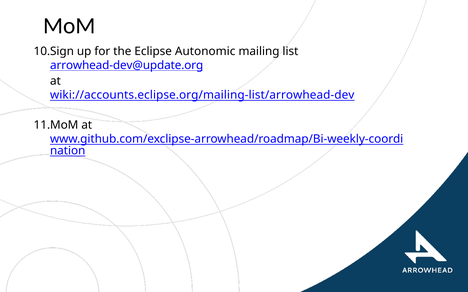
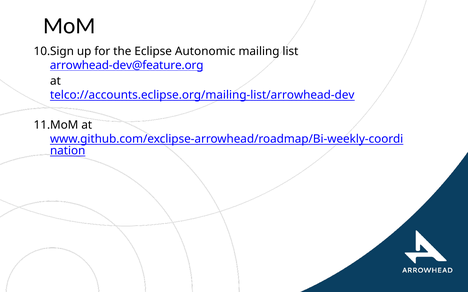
arrowhead-dev@update.org: arrowhead-dev@update.org -> arrowhead-dev@feature.org (127, 65)
wiki://accounts.eclipse.org/mailing-list/arrowhead-dev: wiki://accounts.eclipse.org/mailing-list/arrowhead-dev -> telco://accounts.eclipse.org/mailing-list/arrowhead-dev (202, 95)
